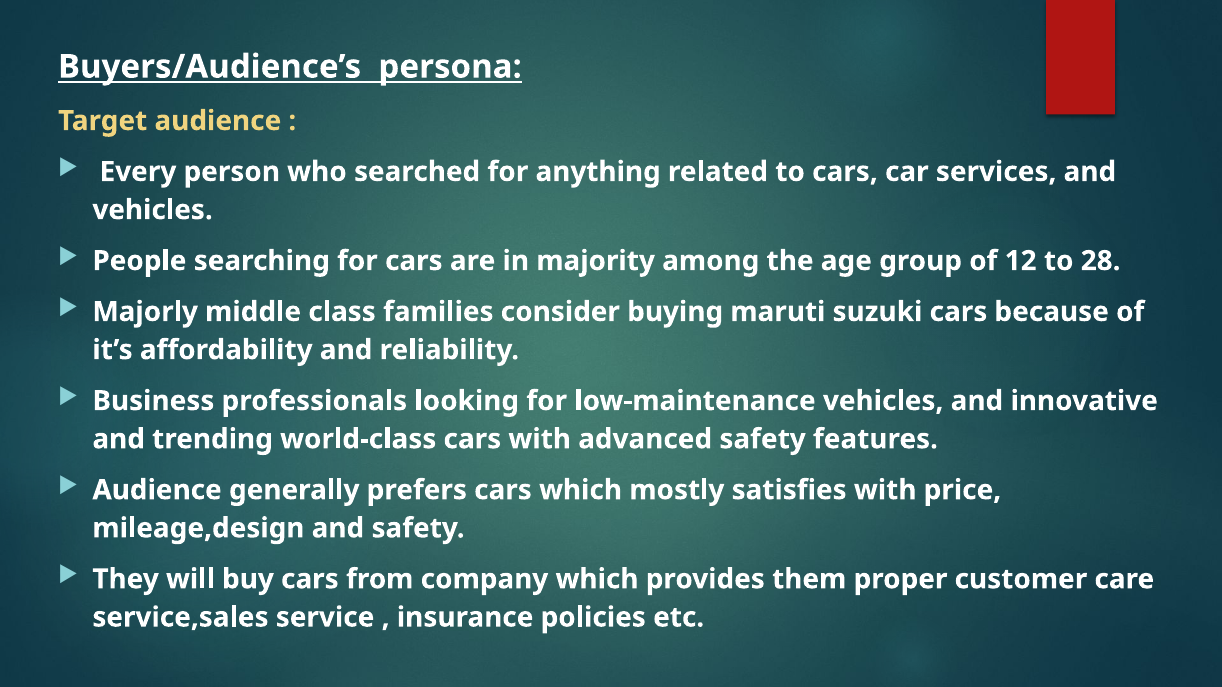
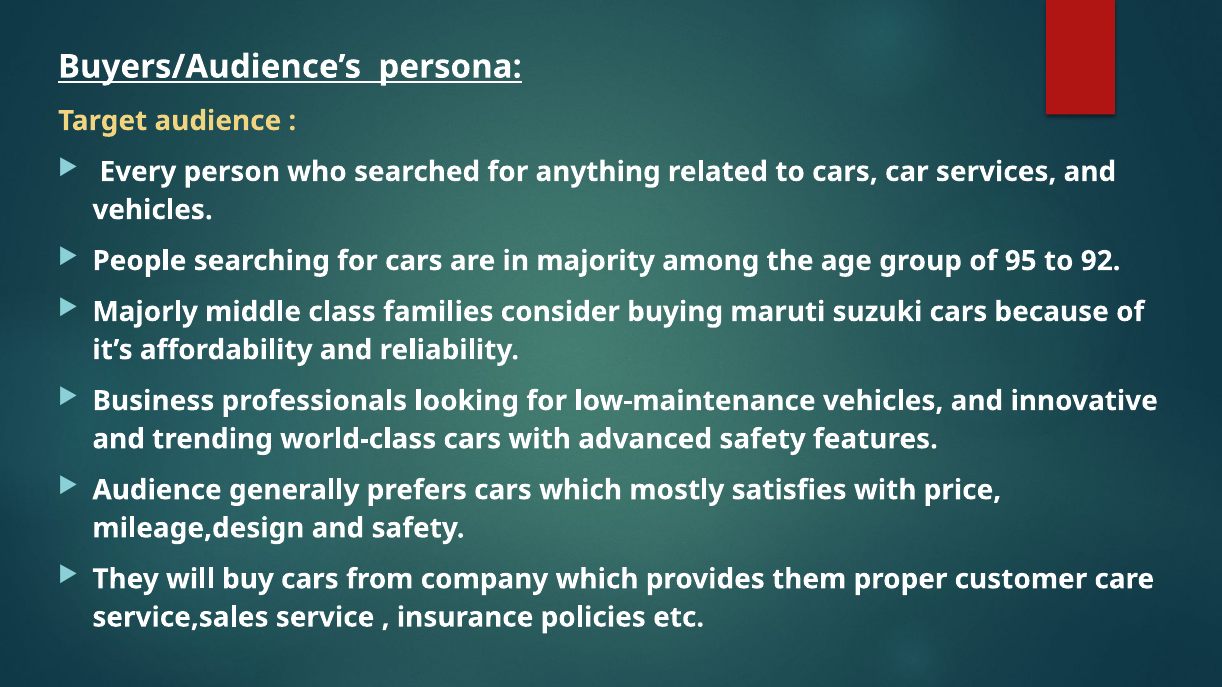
12: 12 -> 95 (1021, 261)
28: 28 -> 92 (1101, 261)
